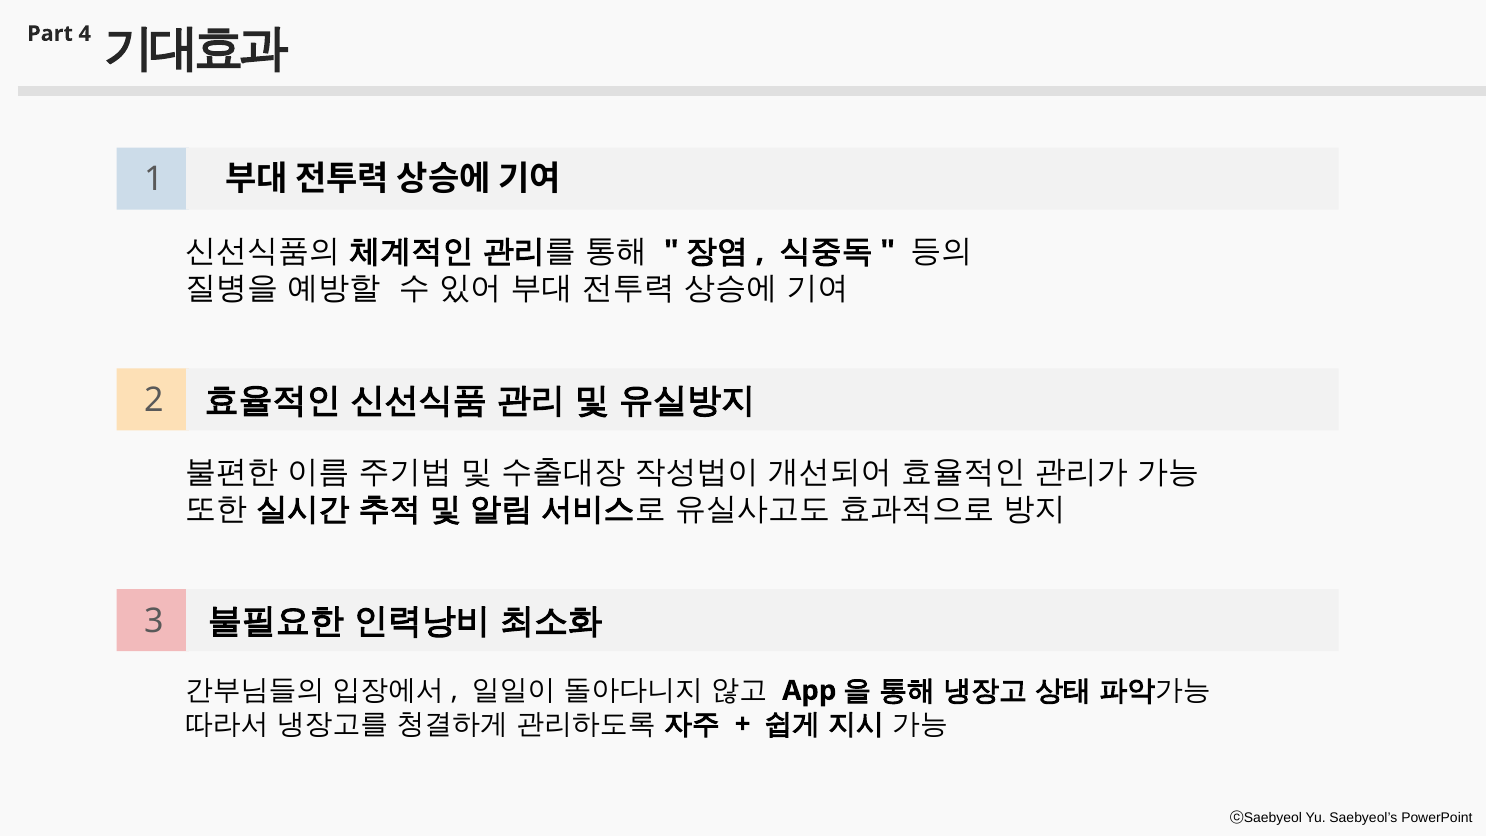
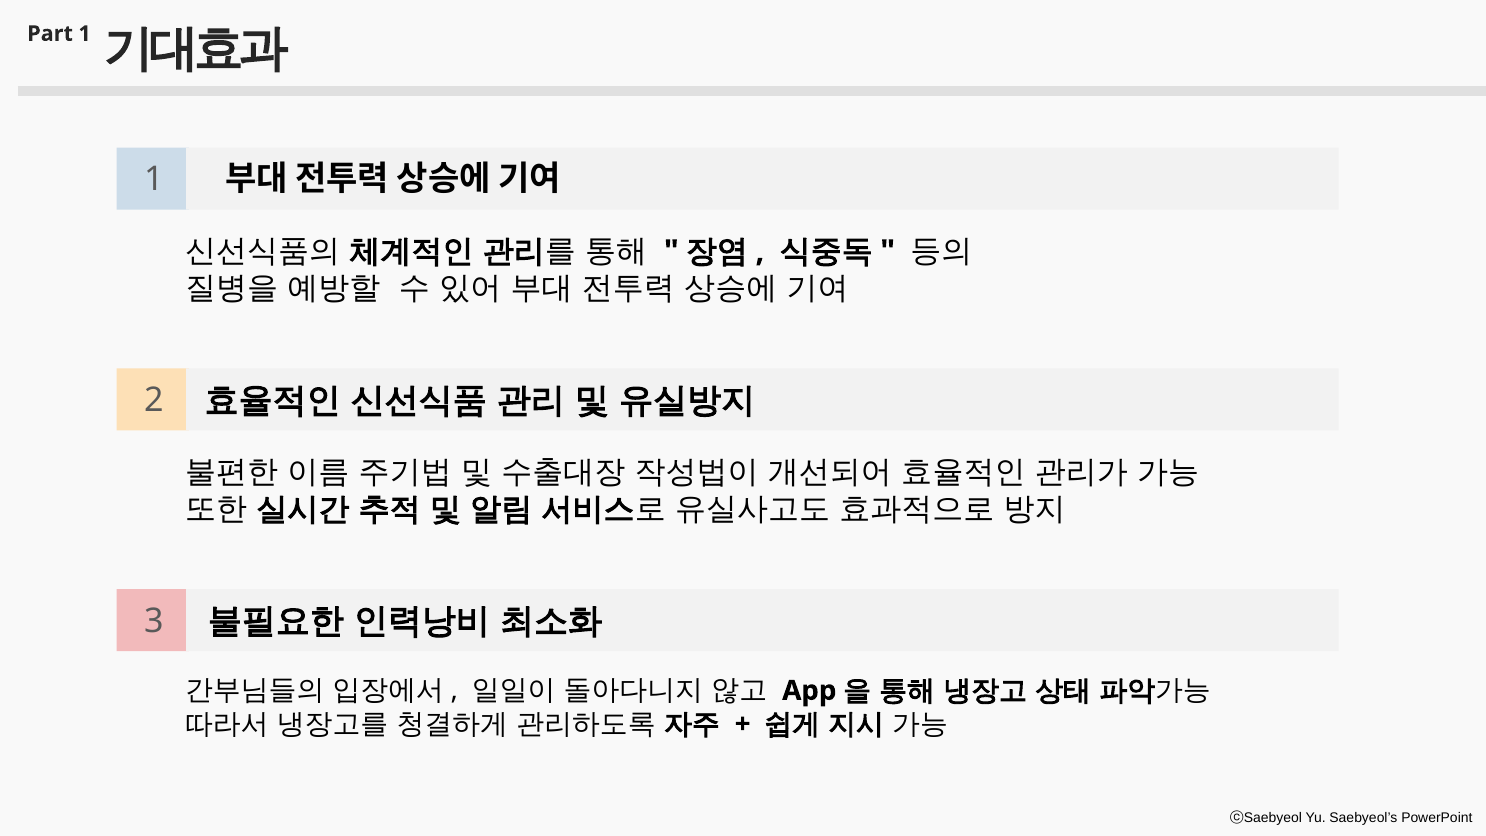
Part 4: 4 -> 1 (85, 34)
